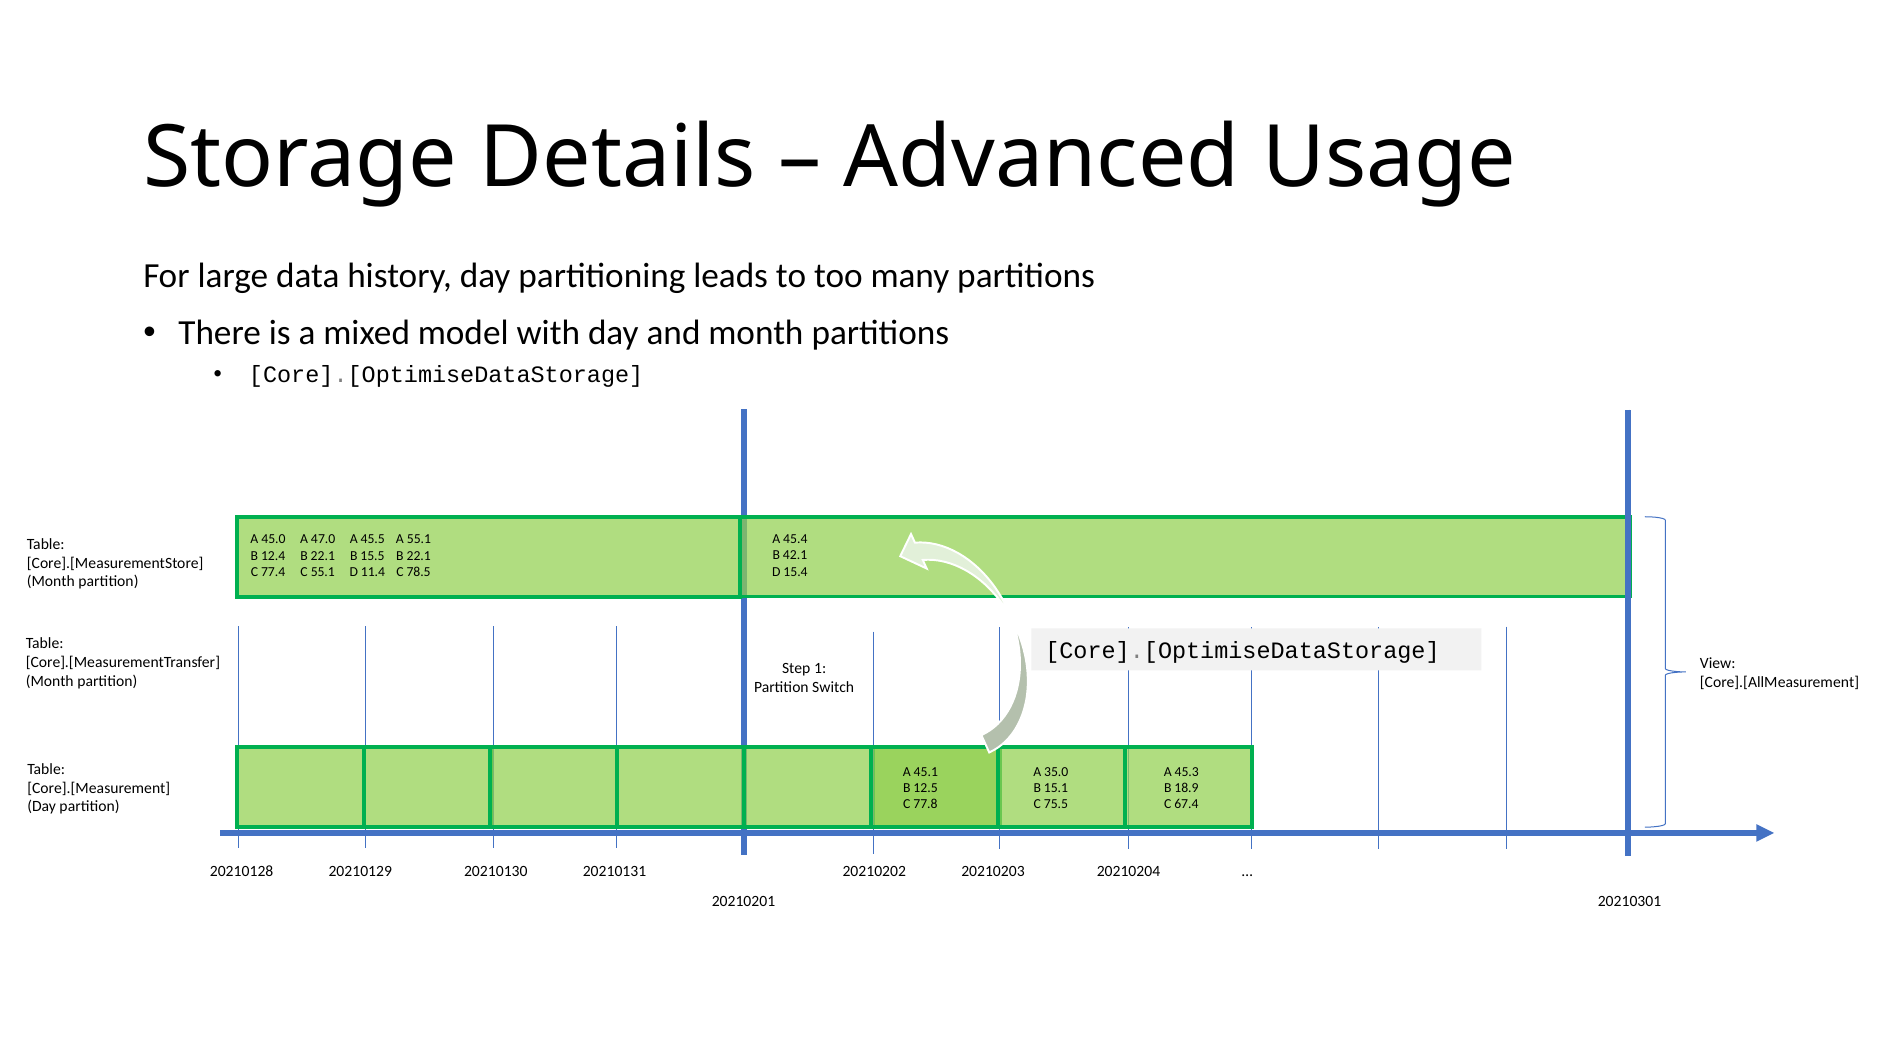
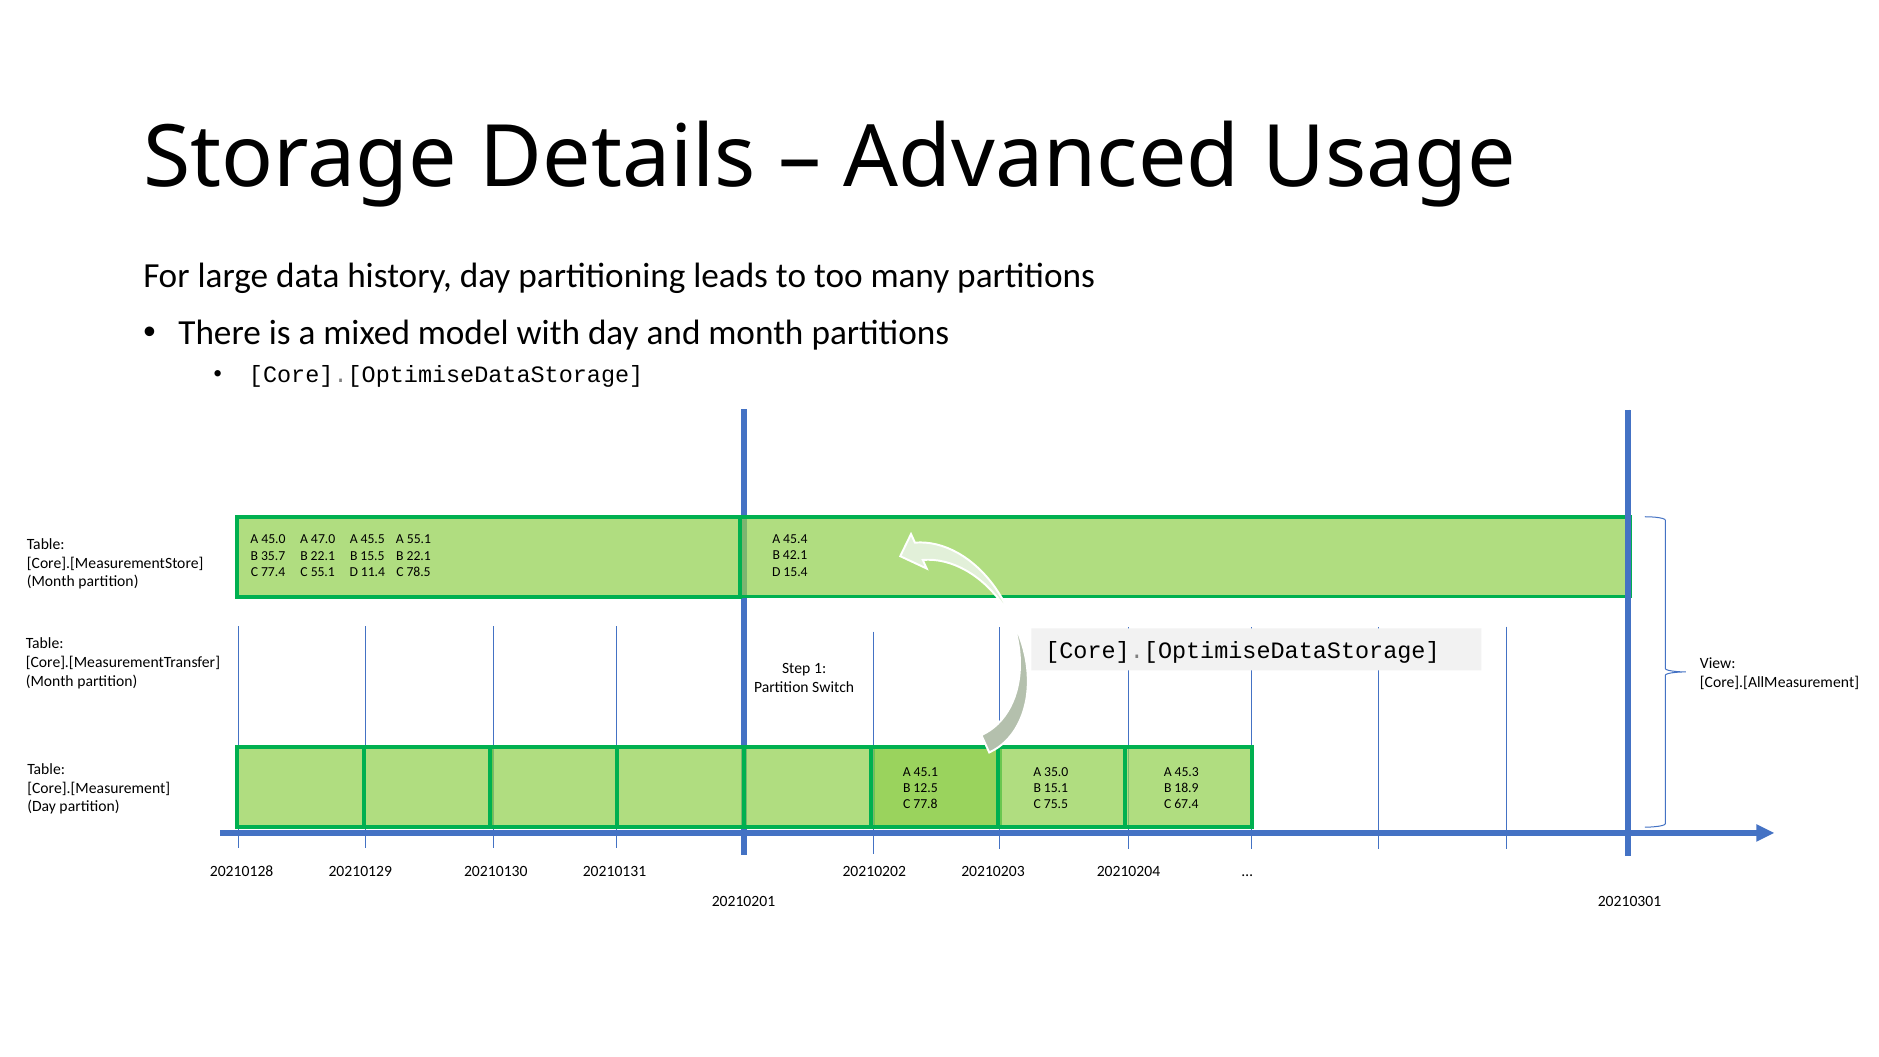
12.4: 12.4 -> 35.7 (273, 556)
